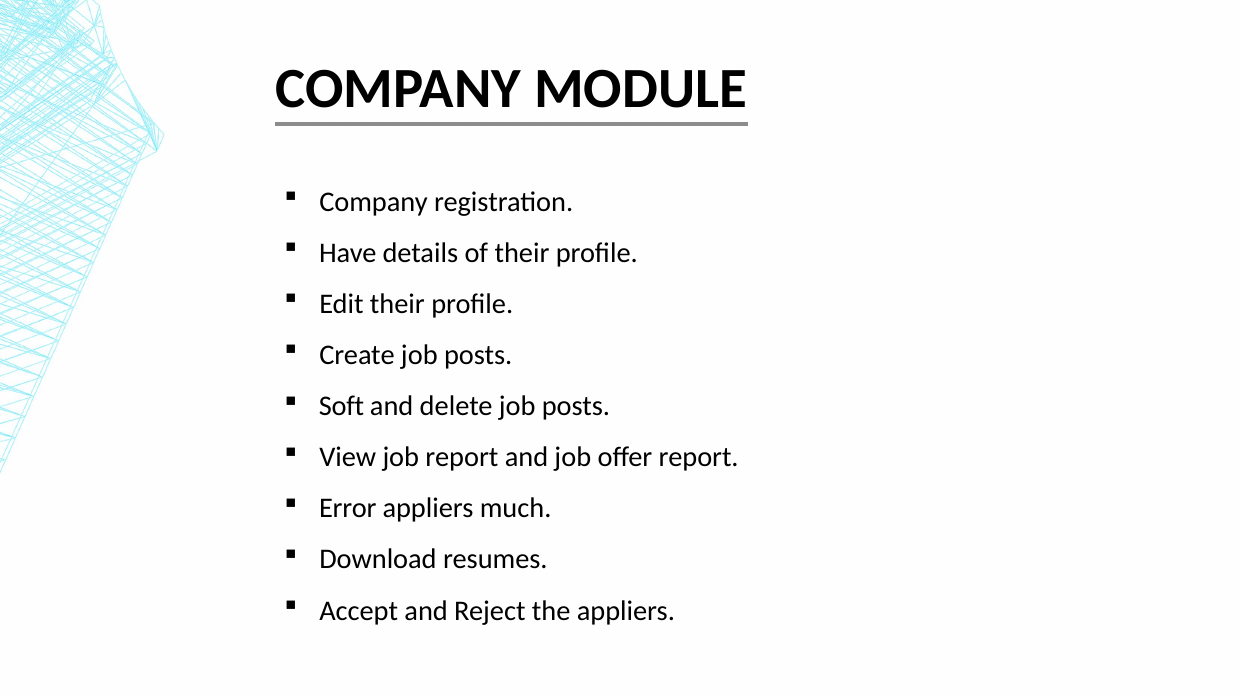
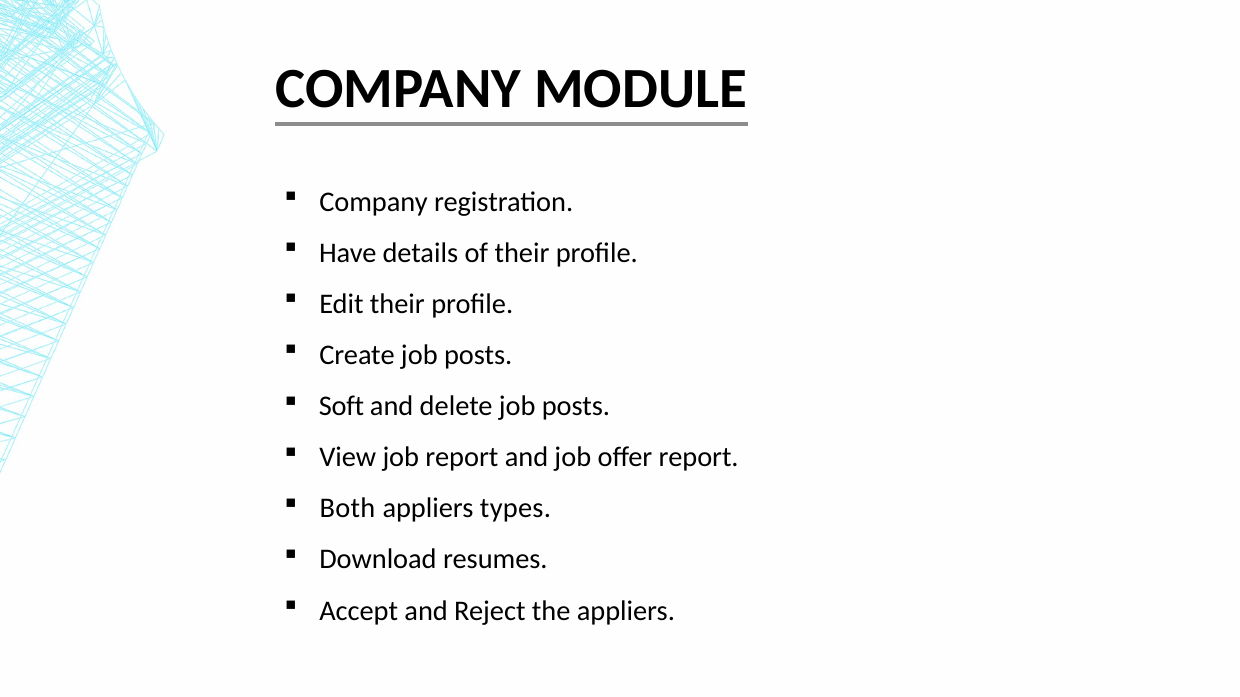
Error: Error -> Both (348, 509)
much: much -> types (516, 509)
